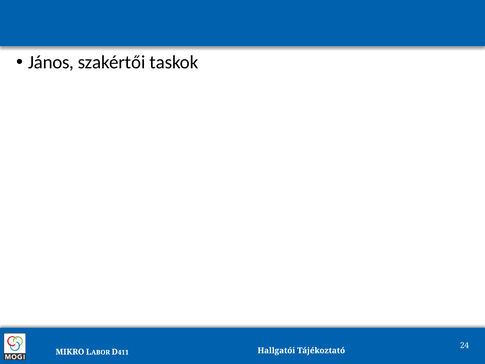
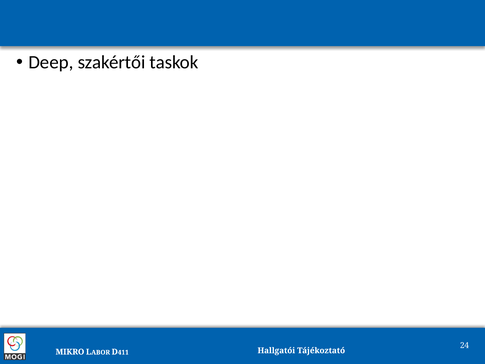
János: János -> Deep (51, 62)
